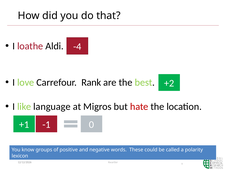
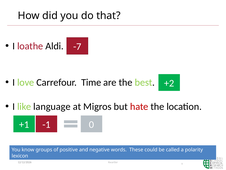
-4: -4 -> -7 (77, 46)
Rank: Rank -> Time (91, 82)
